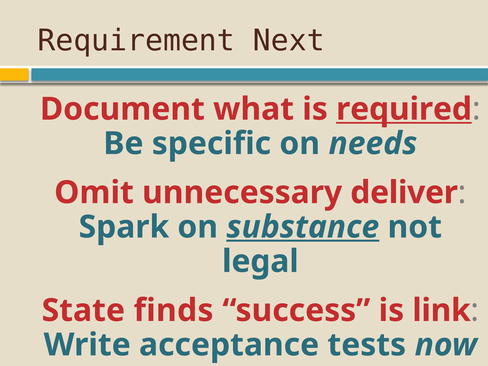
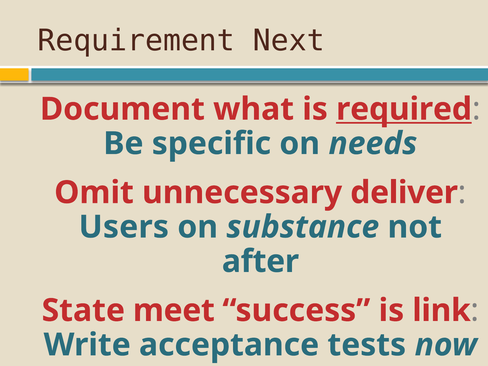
Spark: Spark -> Users (124, 227)
substance underline: present -> none (303, 227)
legal: legal -> after (260, 261)
finds: finds -> meet (174, 310)
